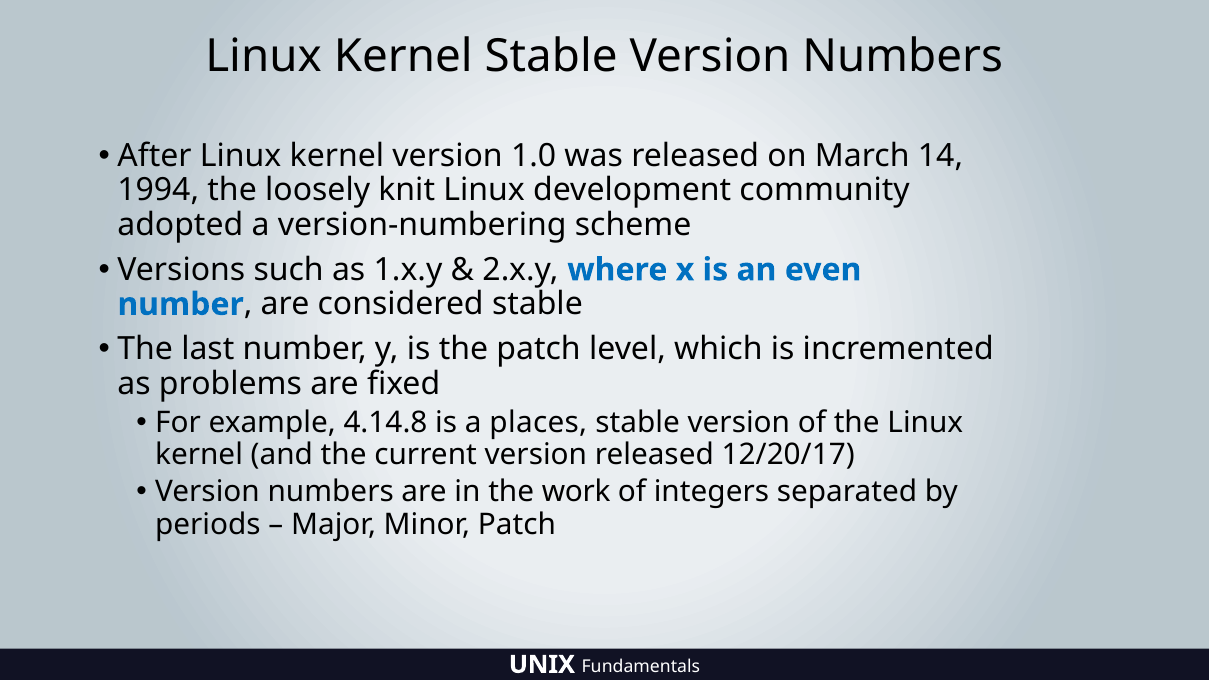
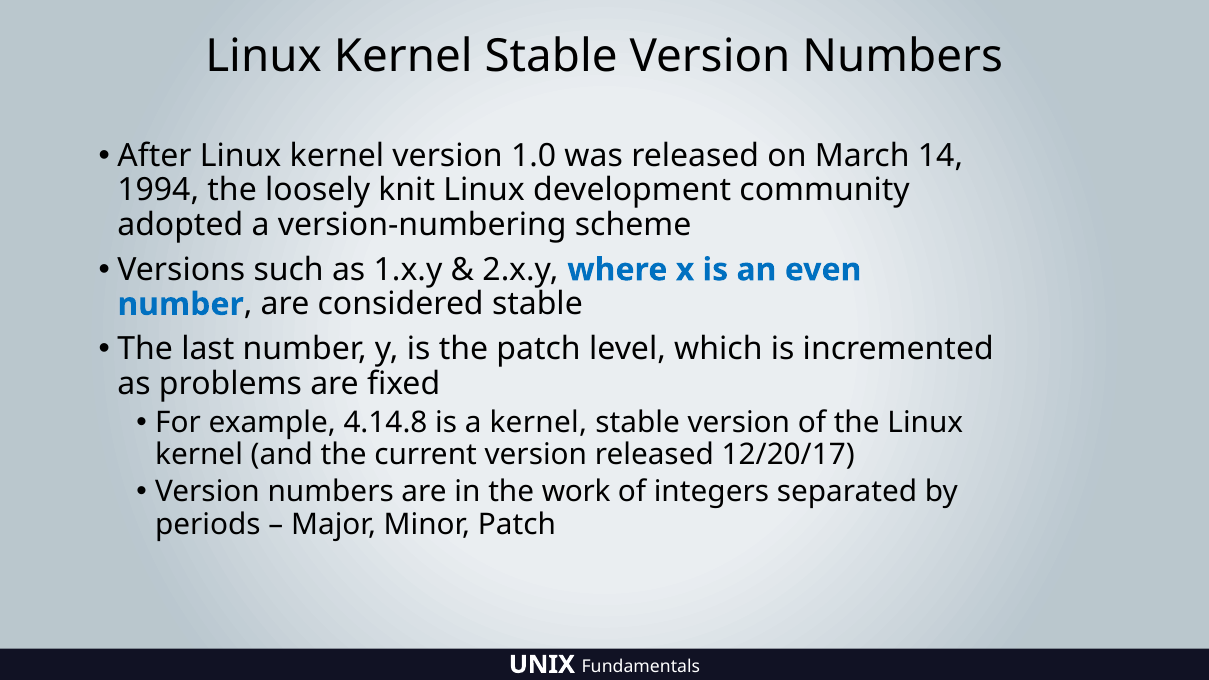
a places: places -> kernel (538, 423)
